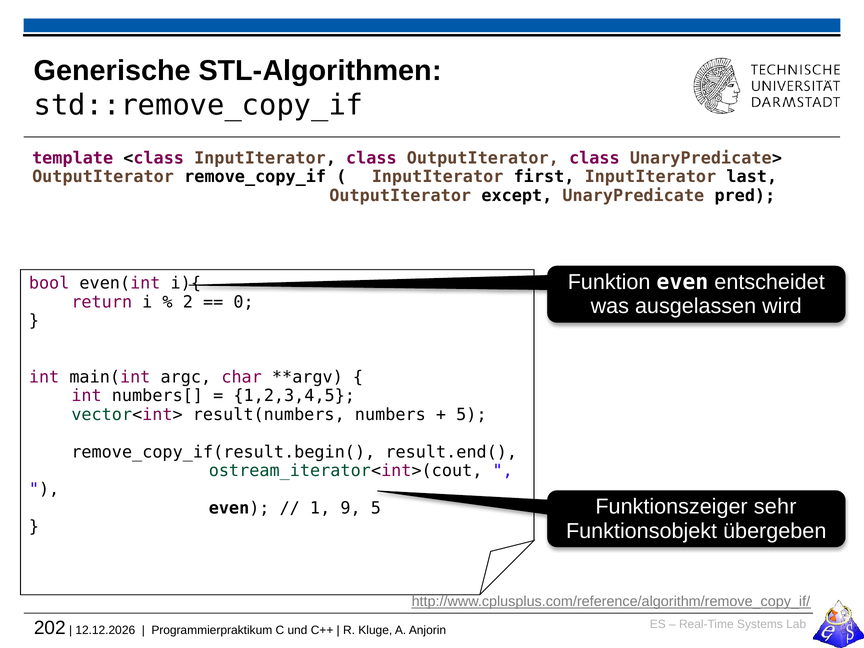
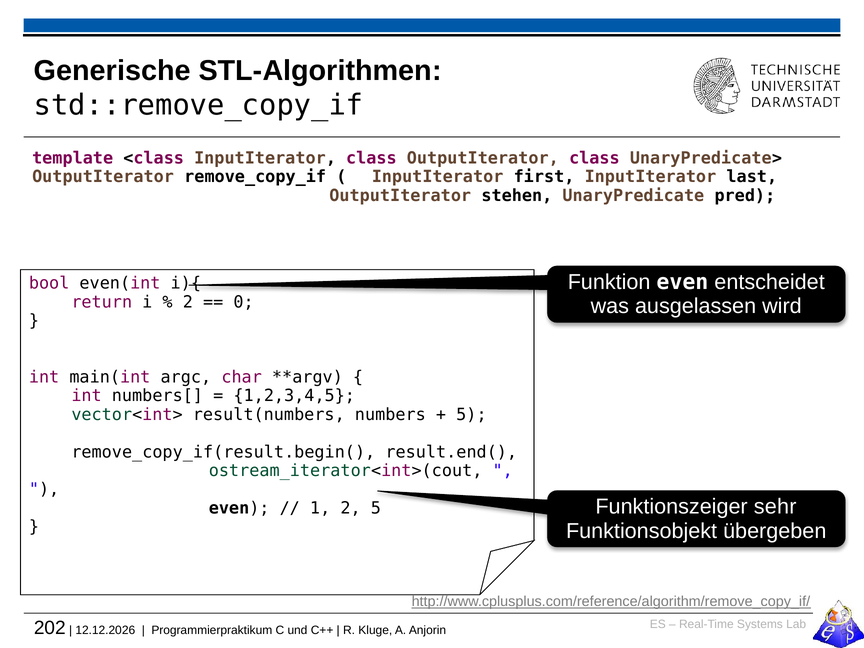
except: except -> stehen (517, 195)
1 9: 9 -> 2 (351, 508)
